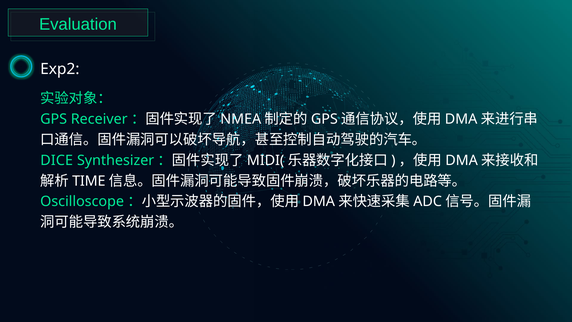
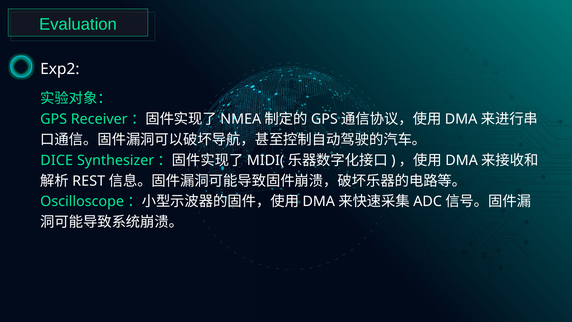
TIME: TIME -> REST (89, 181)
